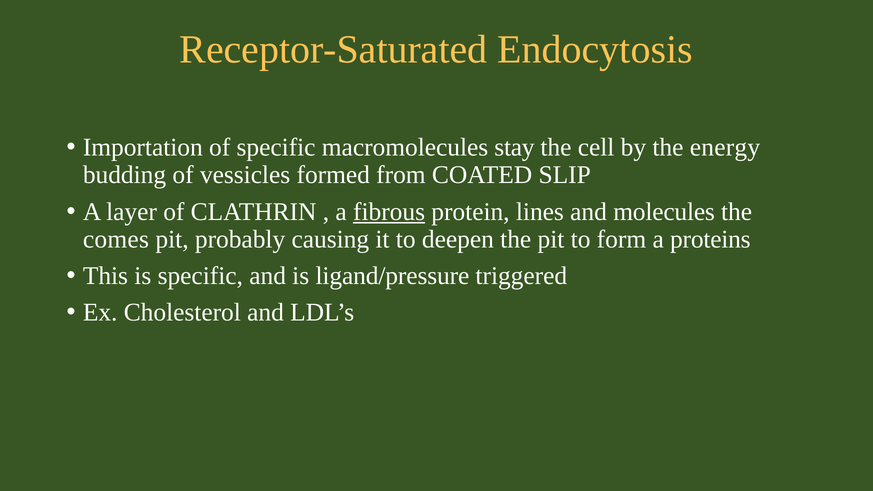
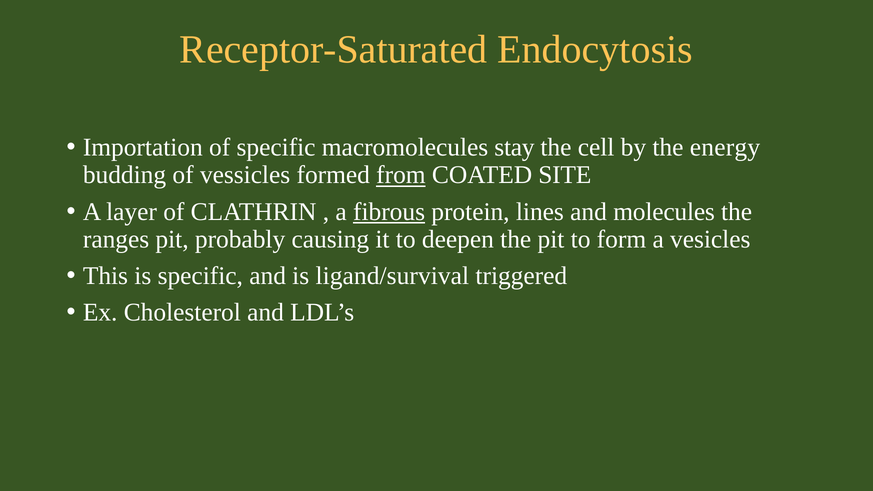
from underline: none -> present (401, 175)
SLIP: SLIP -> SITE (565, 175)
comes: comes -> ranges (116, 239)
proteins: proteins -> vesicles (710, 239)
ligand/pressure: ligand/pressure -> ligand/survival (392, 276)
